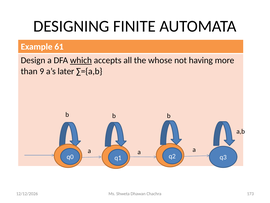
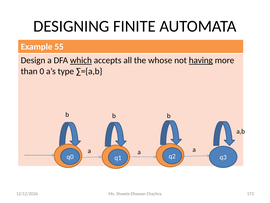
61: 61 -> 55 (59, 47)
having underline: none -> present (201, 60)
9: 9 -> 0 (42, 71)
later: later -> type (66, 71)
